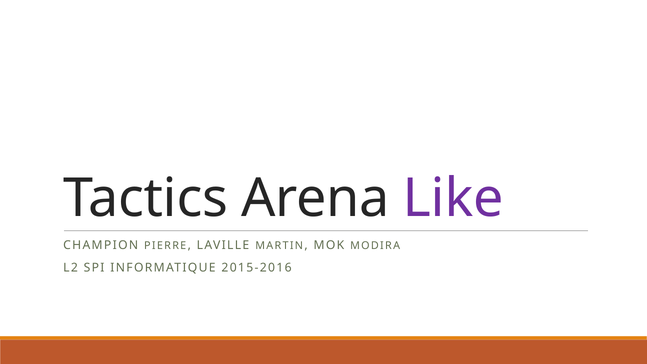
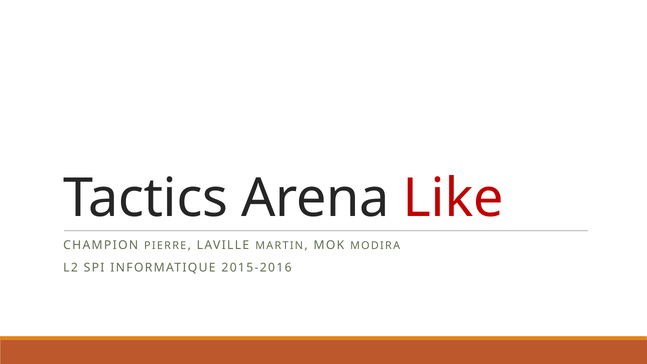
Like colour: purple -> red (453, 198)
